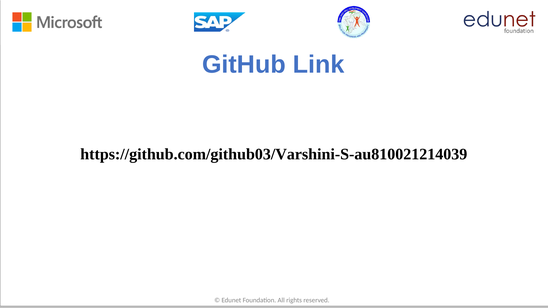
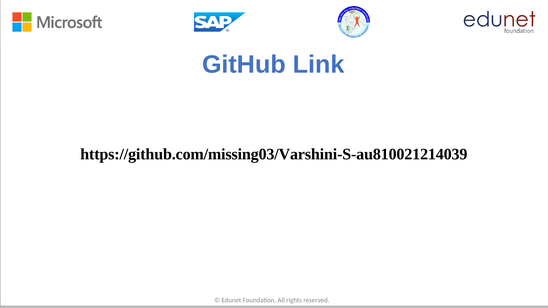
https://github.com/github03/Varshini-S-au810021214039: https://github.com/github03/Varshini-S-au810021214039 -> https://github.com/missing03/Varshini-S-au810021214039 (274, 154)
